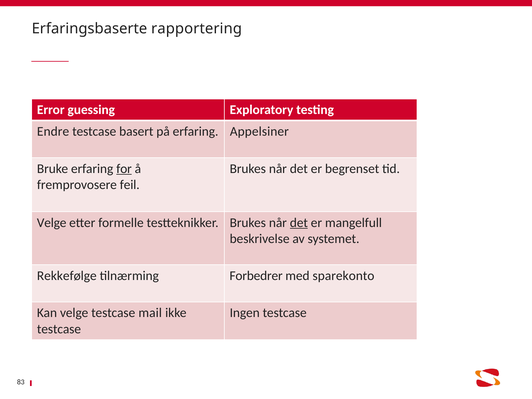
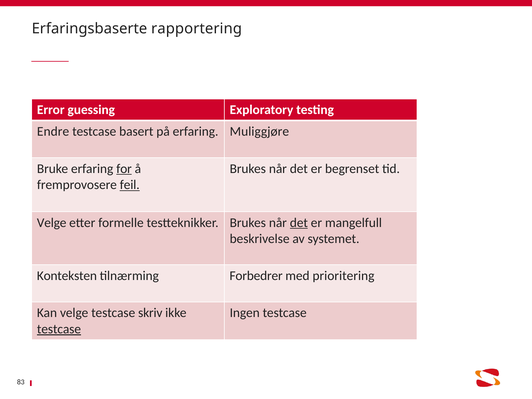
Appelsiner: Appelsiner -> Muliggjøre (259, 131)
feil underline: none -> present (130, 185)
Rekkefølge: Rekkefølge -> Konteksten (67, 276)
sparekonto: sparekonto -> prioritering (343, 276)
mail: mail -> skriv (150, 313)
testcase underline: none -> present (59, 329)
